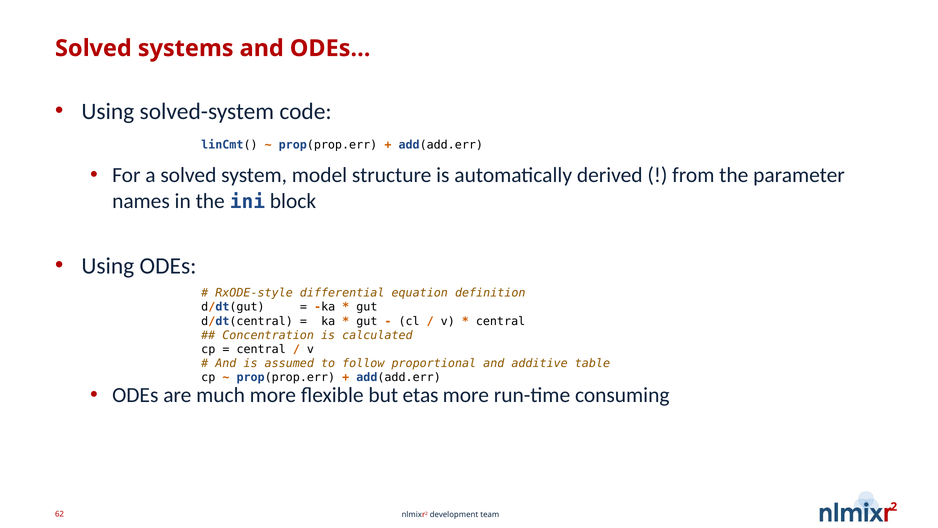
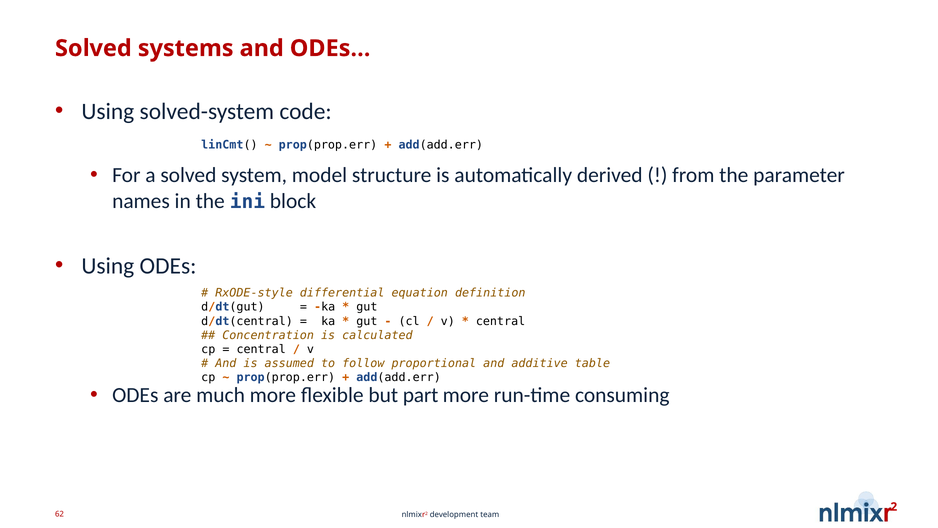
etas: etas -> part (421, 395)
